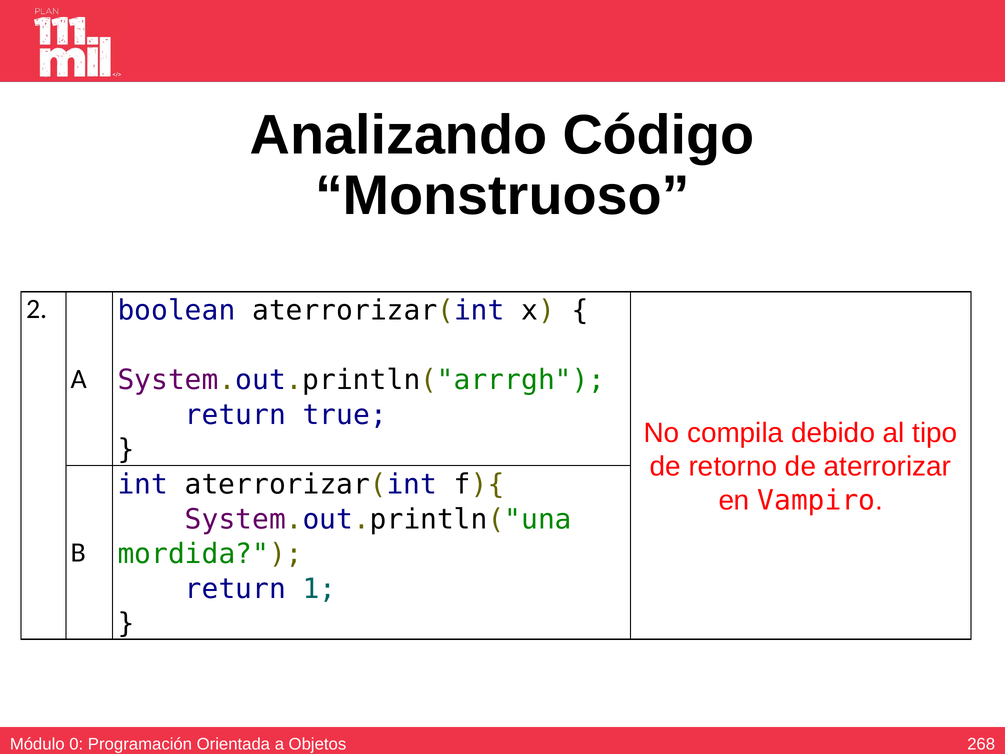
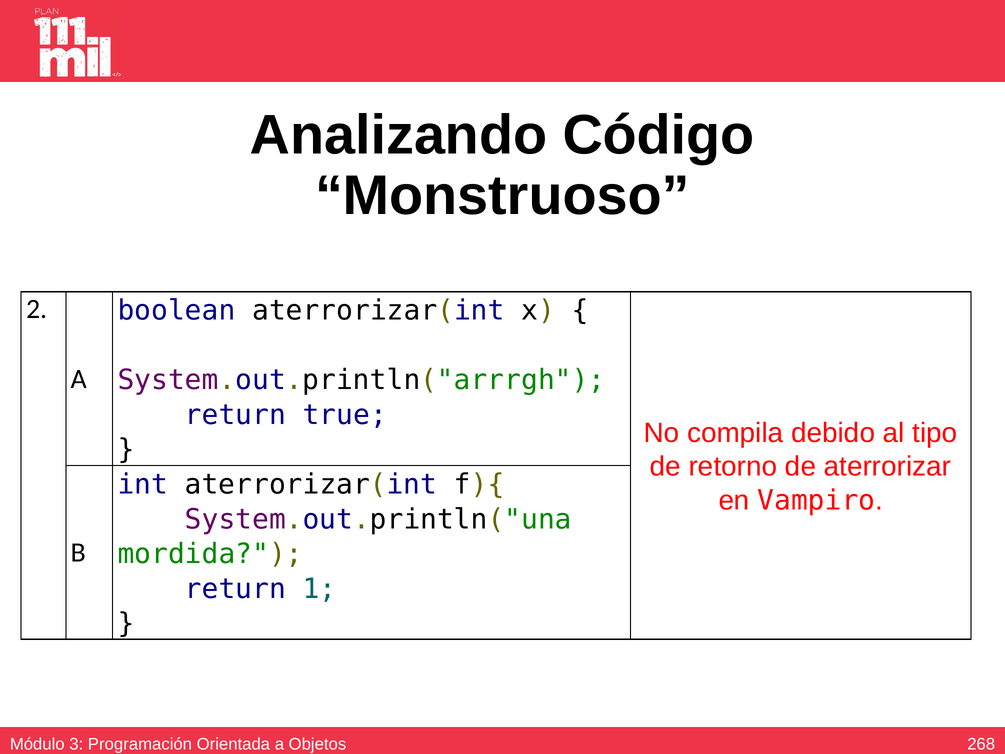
0: 0 -> 3 (76, 744)
